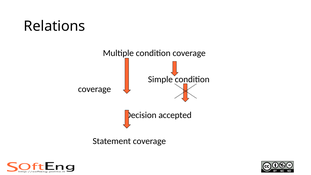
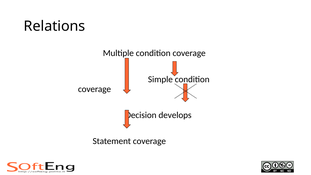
accepted: accepted -> develops (175, 115)
